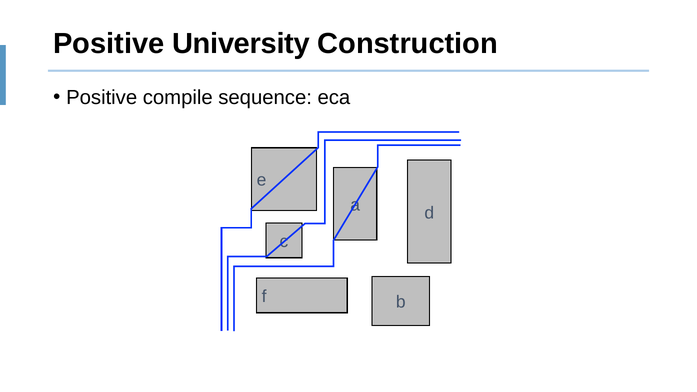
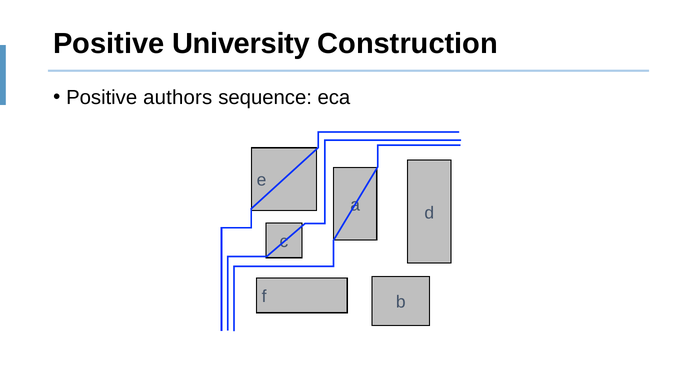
compile: compile -> authors (178, 97)
